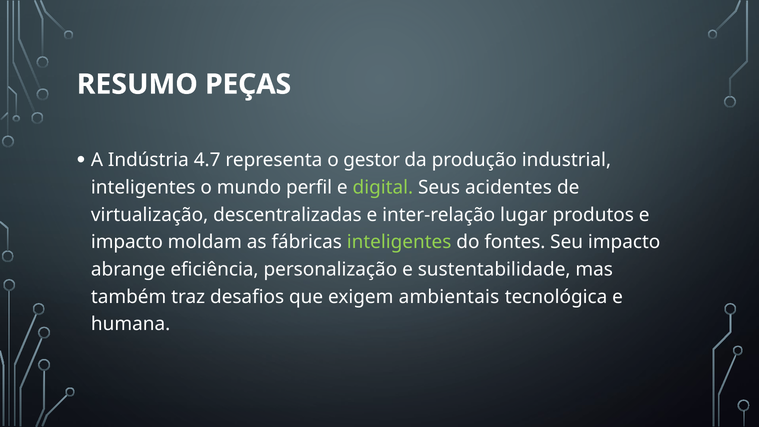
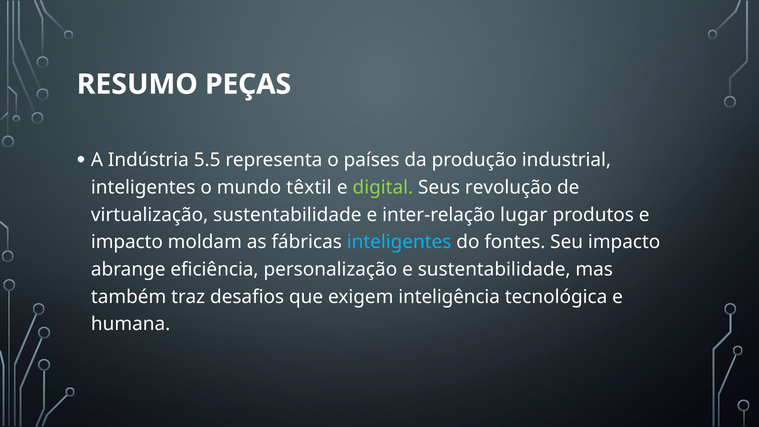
4.7: 4.7 -> 5.5 (207, 160)
gestor: gestor -> países (372, 160)
perfil: perfil -> têxtil (309, 187)
acidentes: acidentes -> revolução (509, 187)
virtualização descentralizadas: descentralizadas -> sustentabilidade (287, 215)
inteligentes colour: light green -> light blue (399, 242)
ambientais: ambientais -> inteligência (449, 297)
